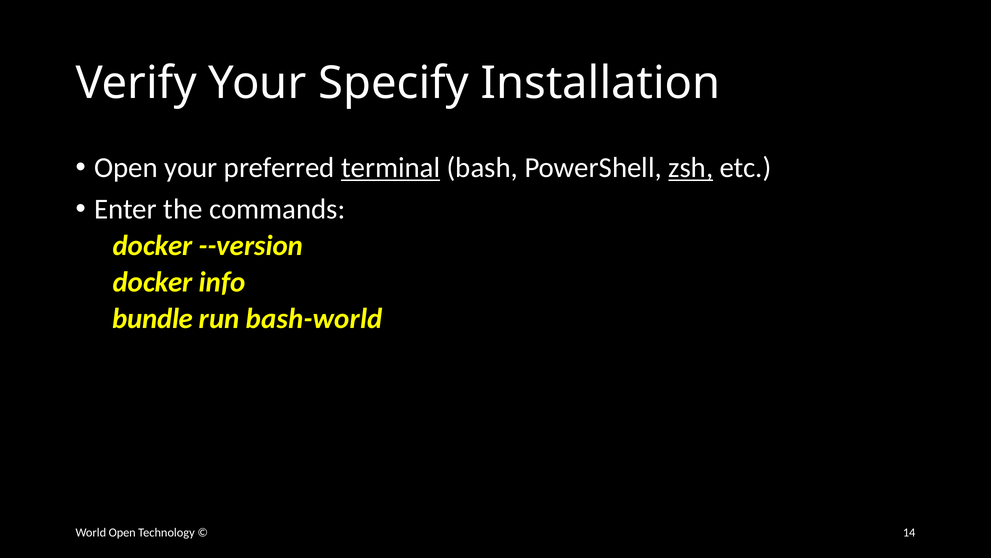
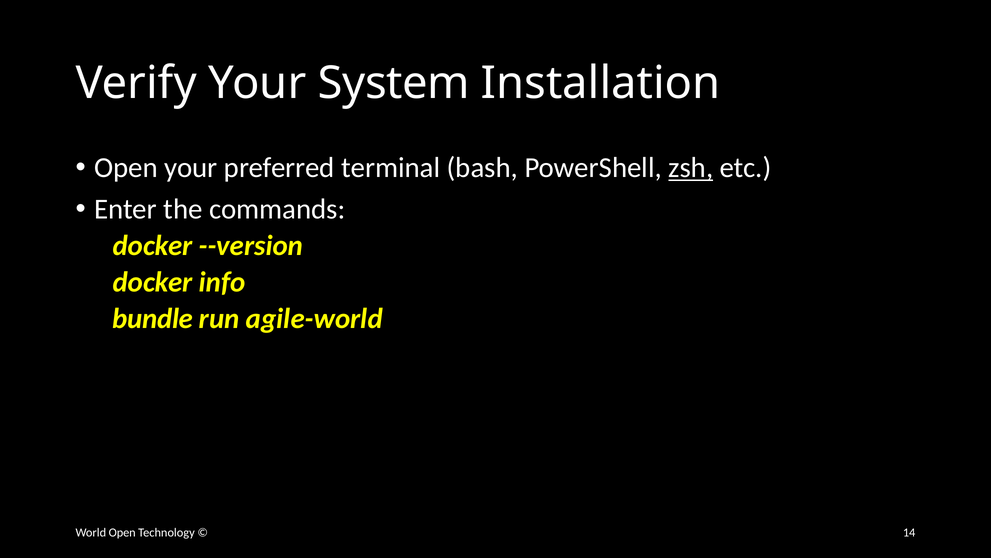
Specify: Specify -> System (394, 83)
terminal underline: present -> none (391, 168)
bash-world: bash-world -> agile-world (314, 318)
